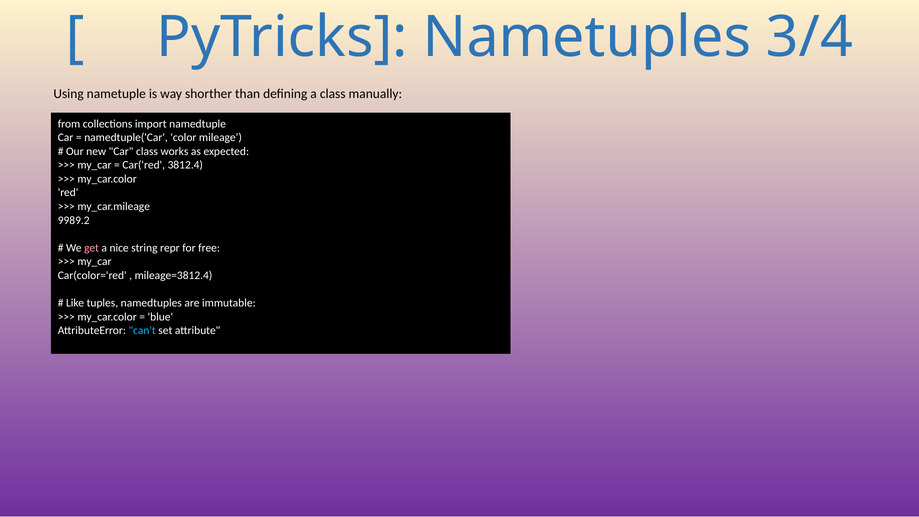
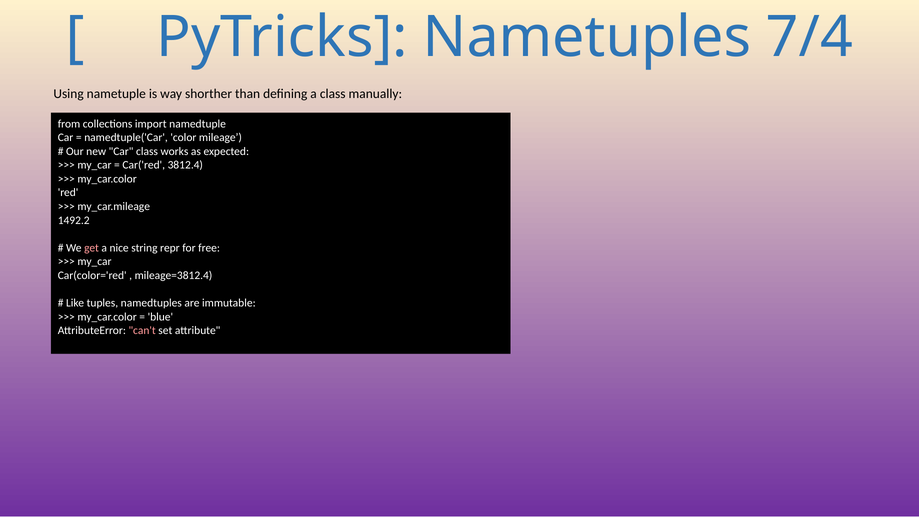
3/4: 3/4 -> 7/4 (810, 37)
9989.2: 9989.2 -> 1492.2 (74, 220)
can't colour: light blue -> pink (142, 330)
